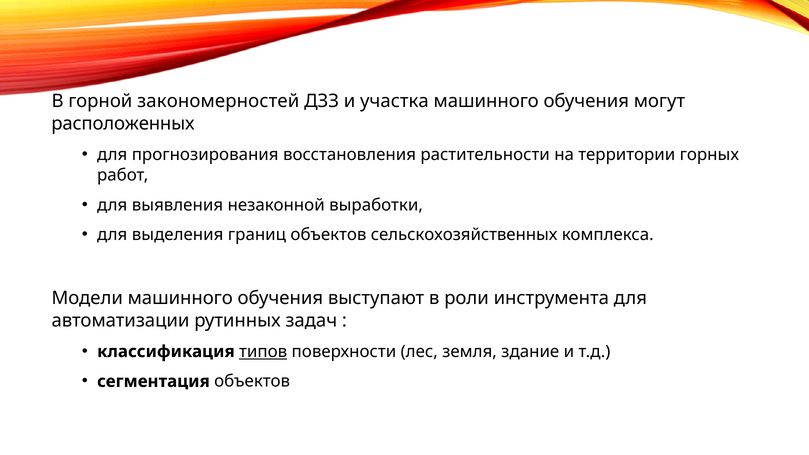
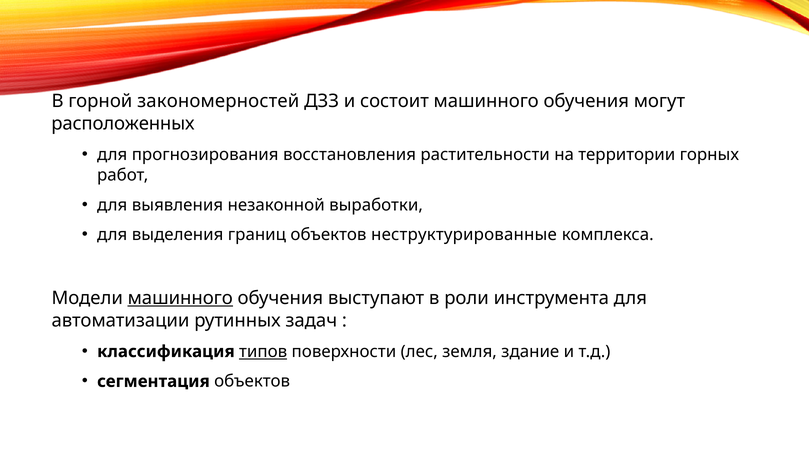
участка: участка -> состоит (394, 101)
сельскохозяйственных: сельскохозяйственных -> неструктурированные (464, 235)
машинного underline: none -> present (180, 298)
